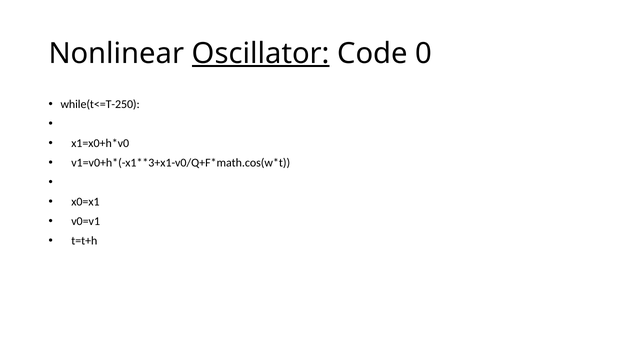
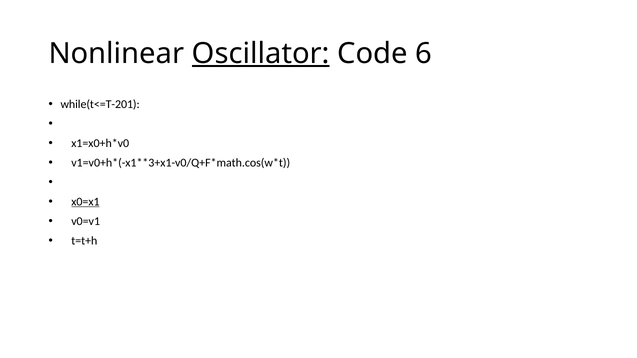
0: 0 -> 6 (424, 54)
while(t<=T-250: while(t<=T-250 -> while(t<=T-201 (100, 104)
x0=x1 underline: none -> present (85, 202)
